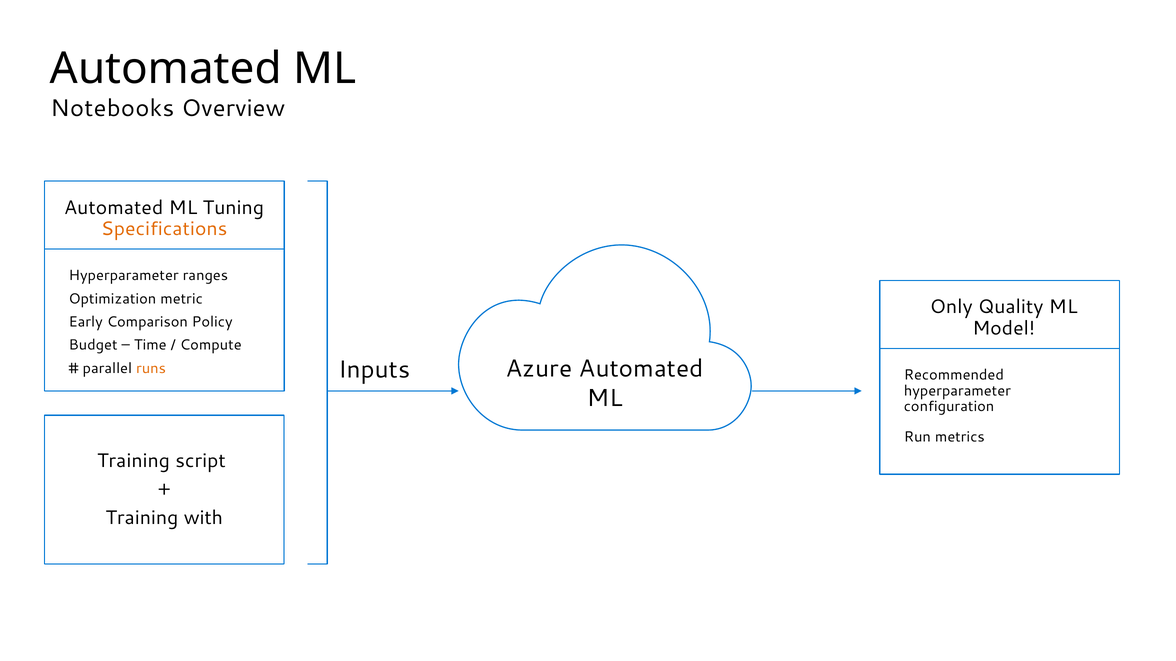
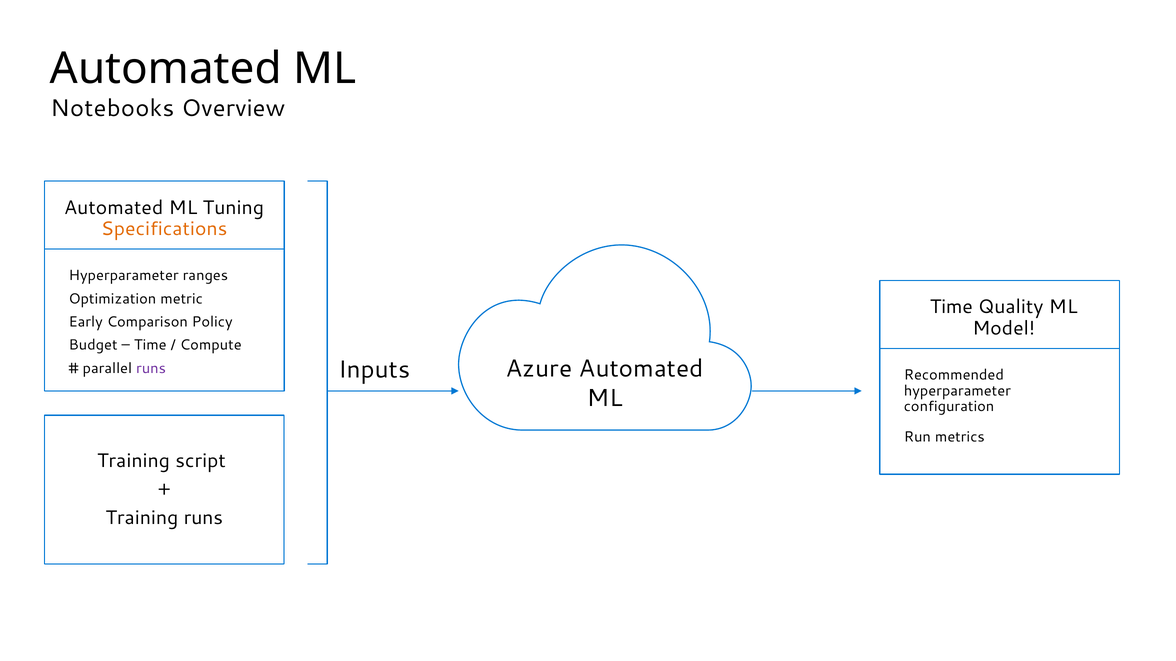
Only: Only -> Time (951, 307)
runs colour: orange -> purple (151, 369)
Training with: with -> runs (203, 518)
